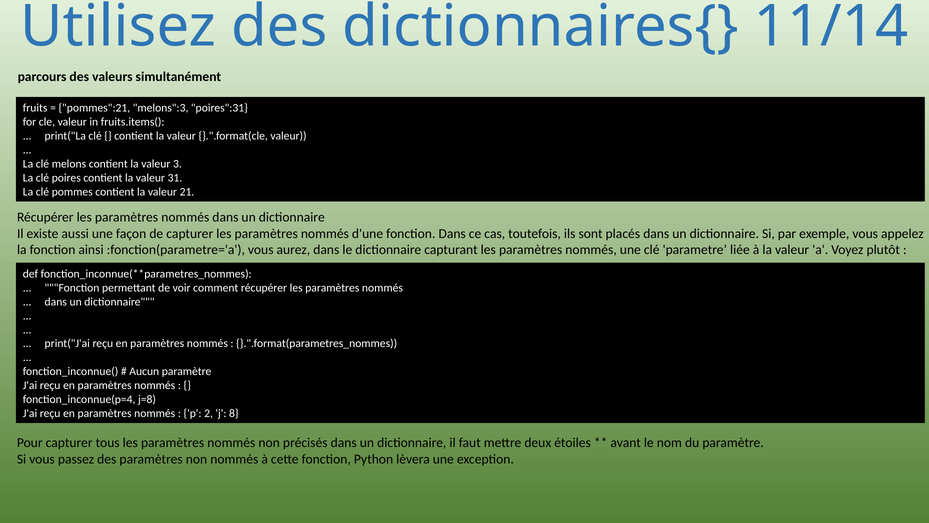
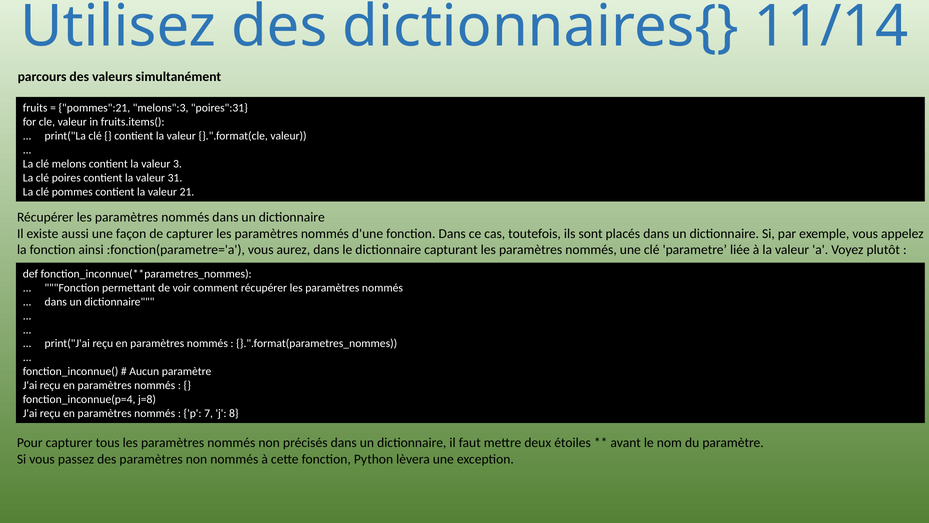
2: 2 -> 7 (209, 413)
